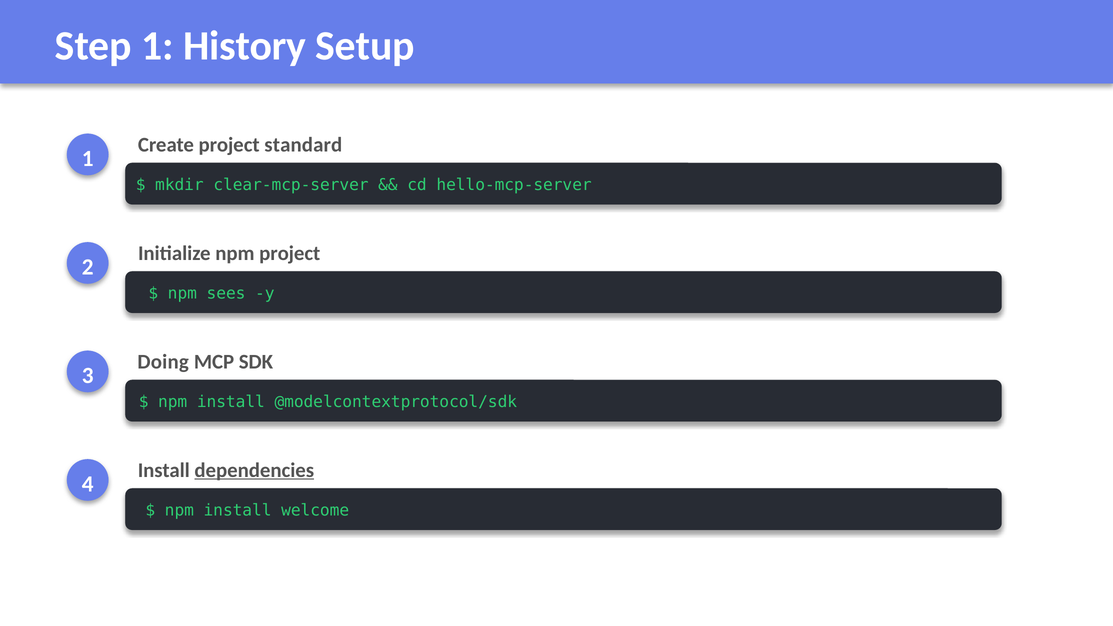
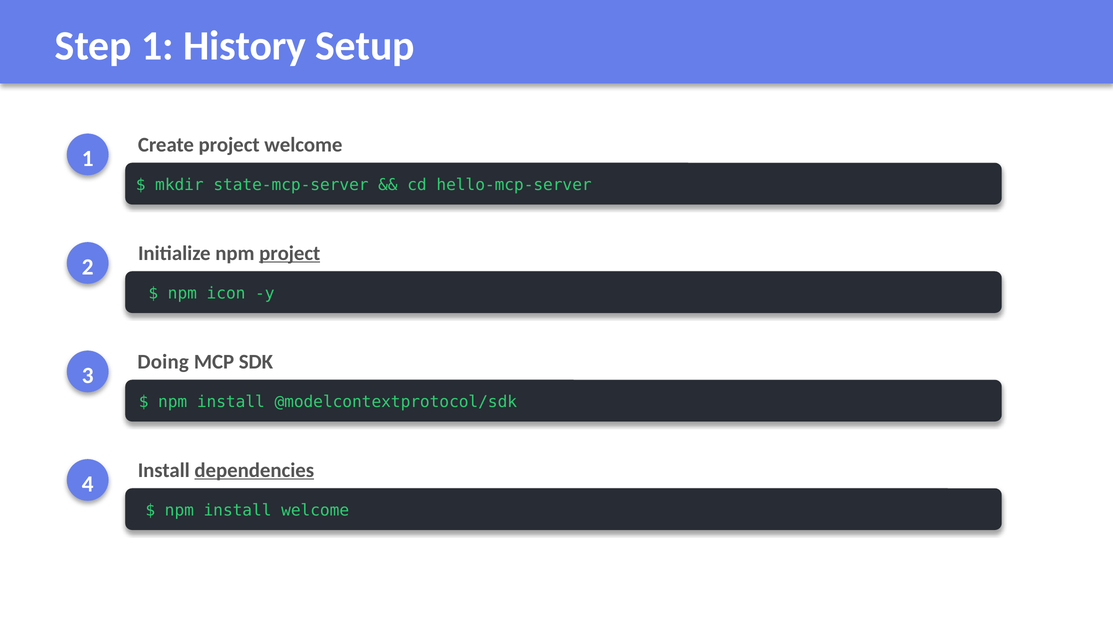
project standard: standard -> welcome (303, 145)
clear-mcp-server: clear-mcp-server -> state-mcp-server (291, 185)
project underline: none -> present (290, 253)
sees: sees -> icon (226, 293)
